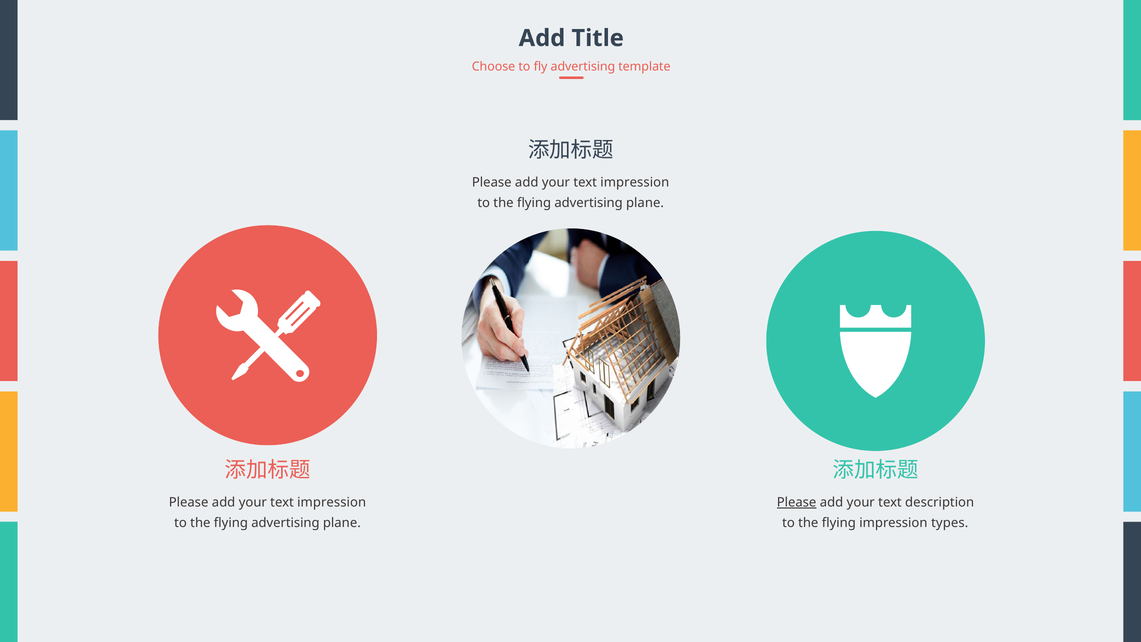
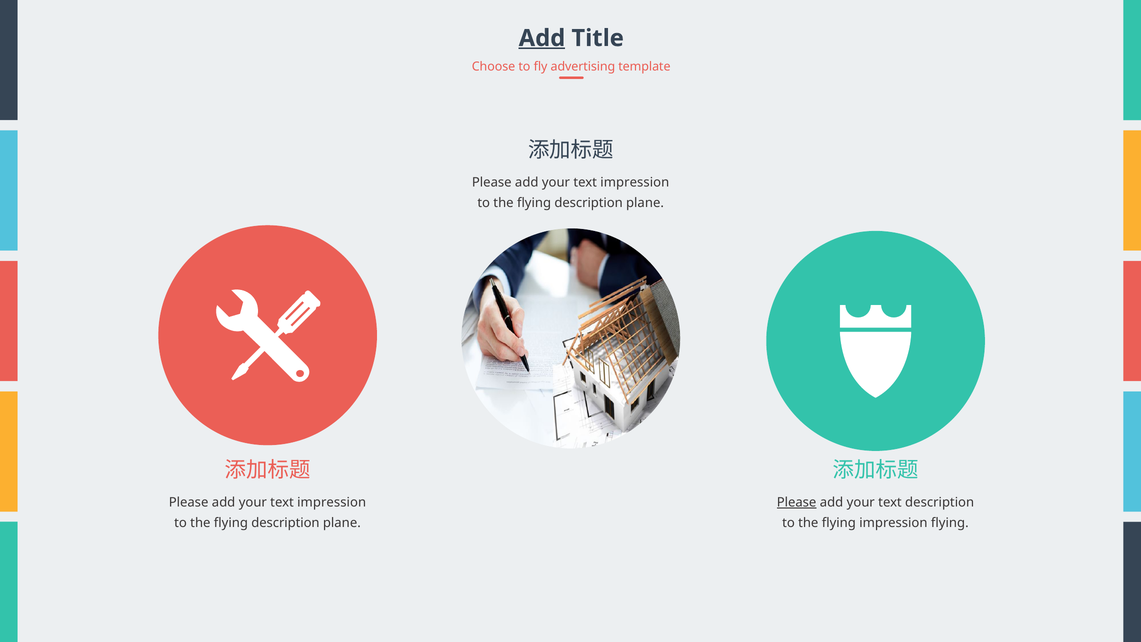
Add underline: none -> present (542, 38)
advertising: advertising -> description (589, 203)
advertising: advertising -> description (285, 523)
impression types: types -> flying (950, 523)
